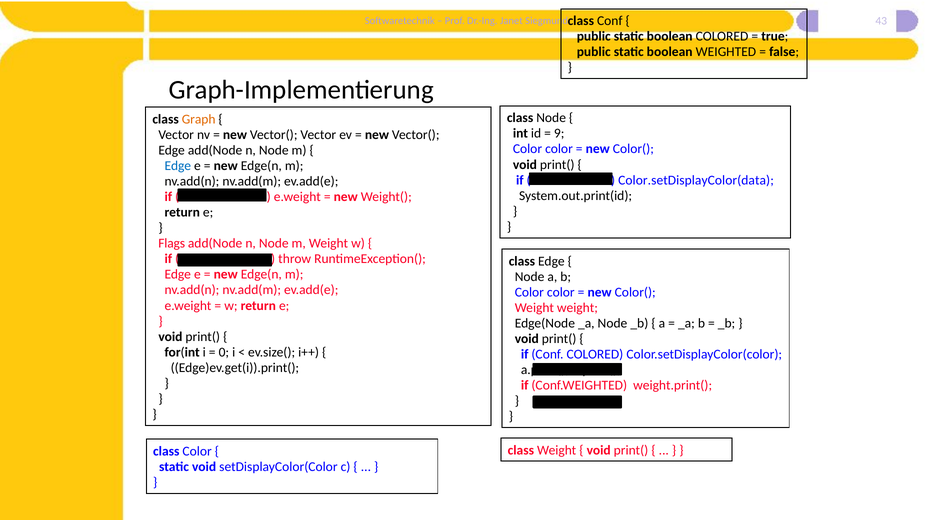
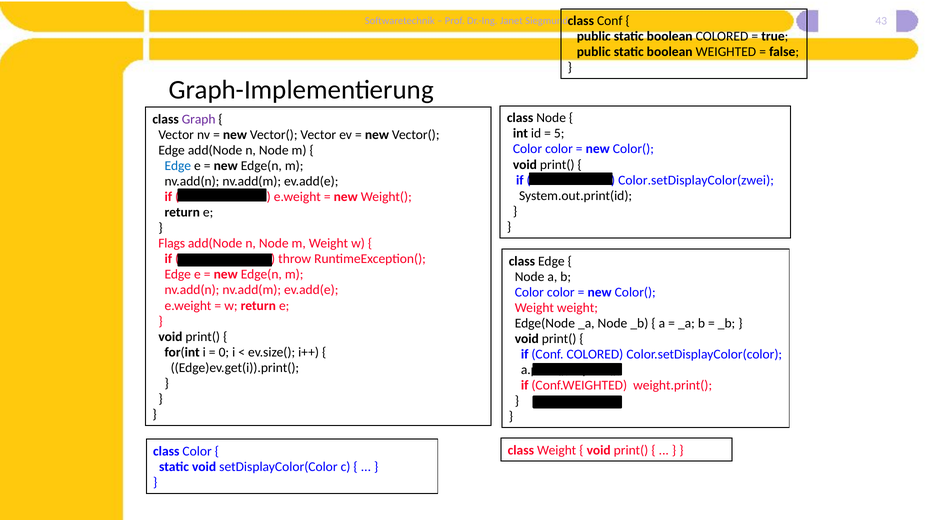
Graph colour: orange -> purple (199, 119)
9: 9 -> 5 (559, 134)
Color.setDisplayColor(data: Color.setDisplayColor(data -> Color.setDisplayColor(zwei (696, 180)
